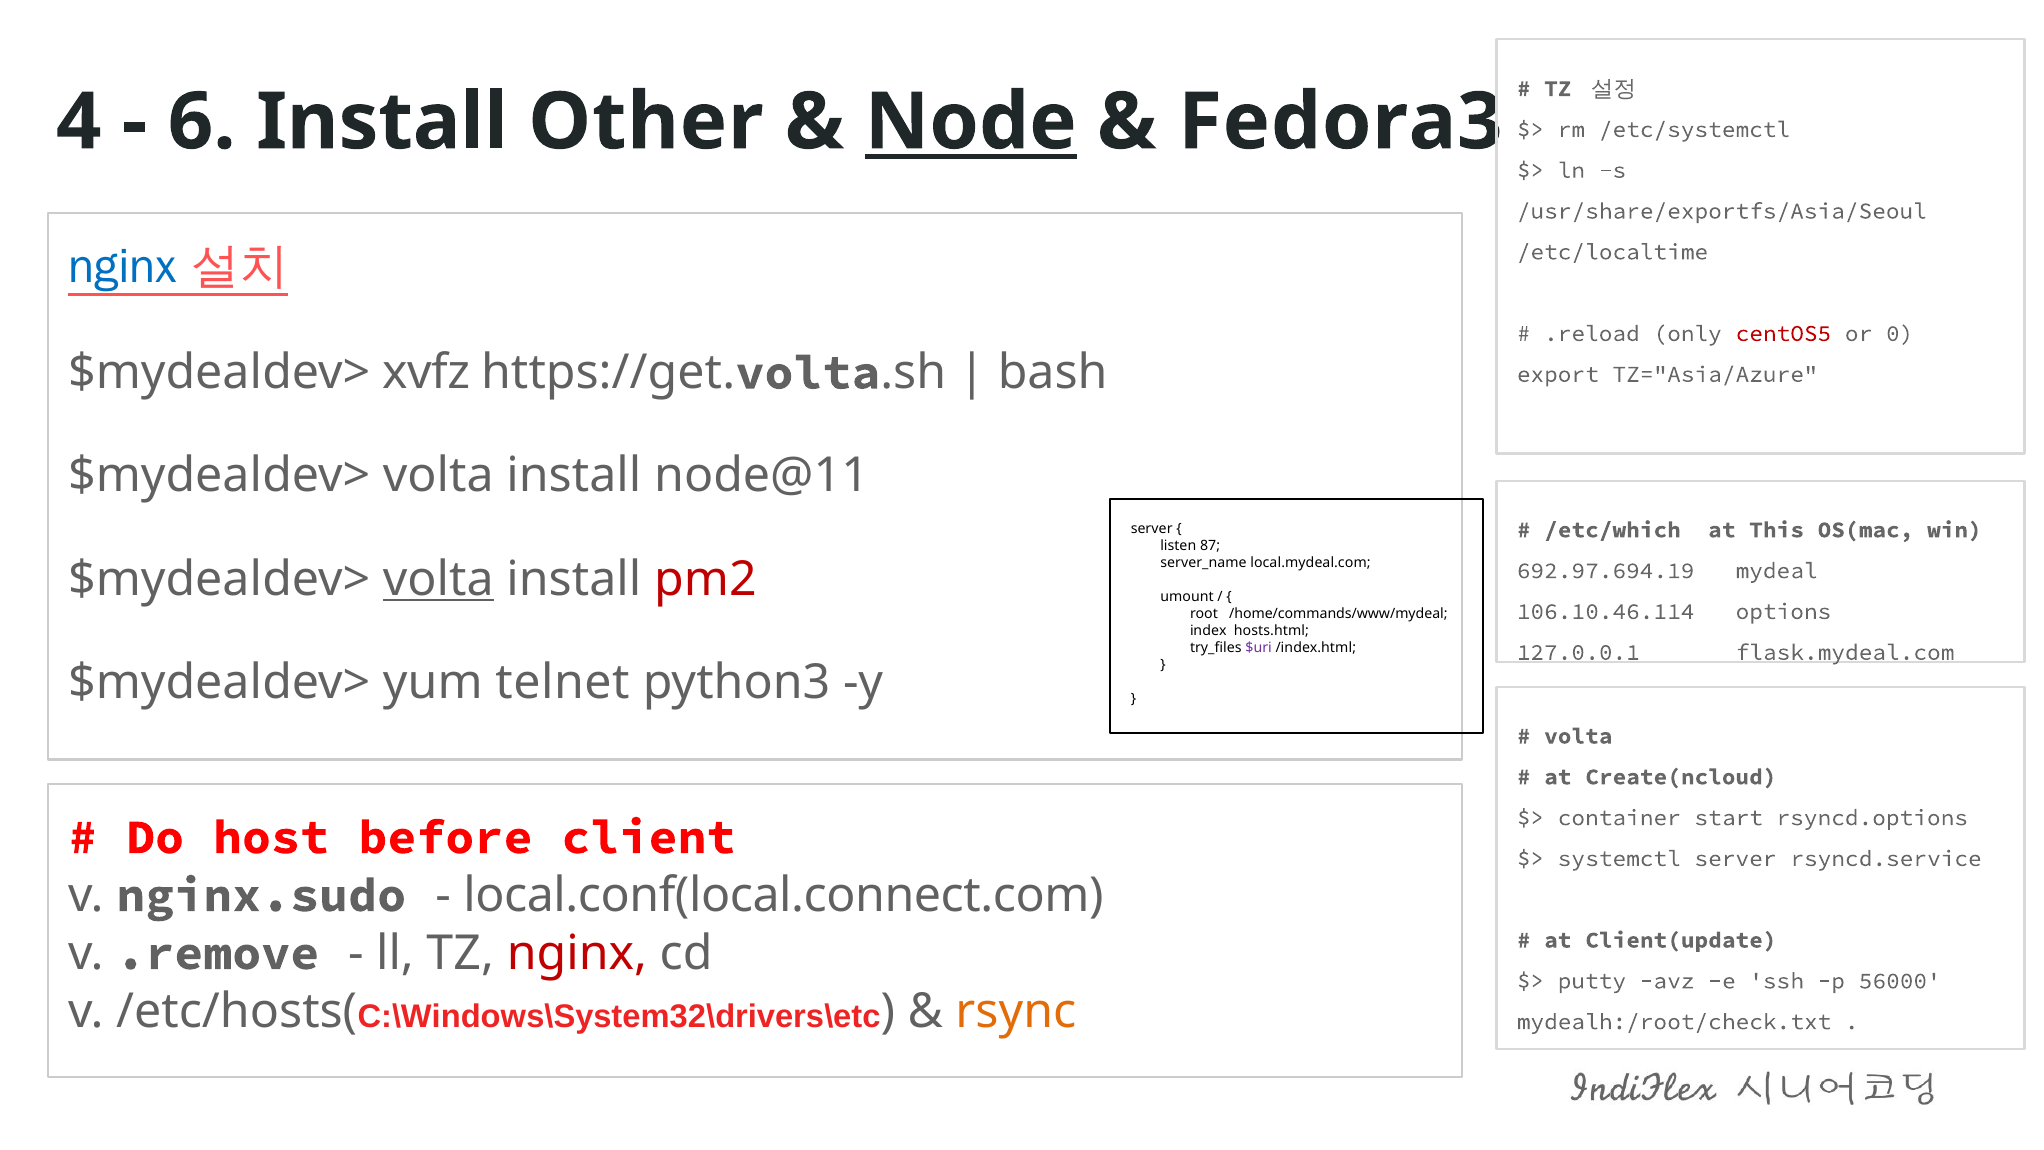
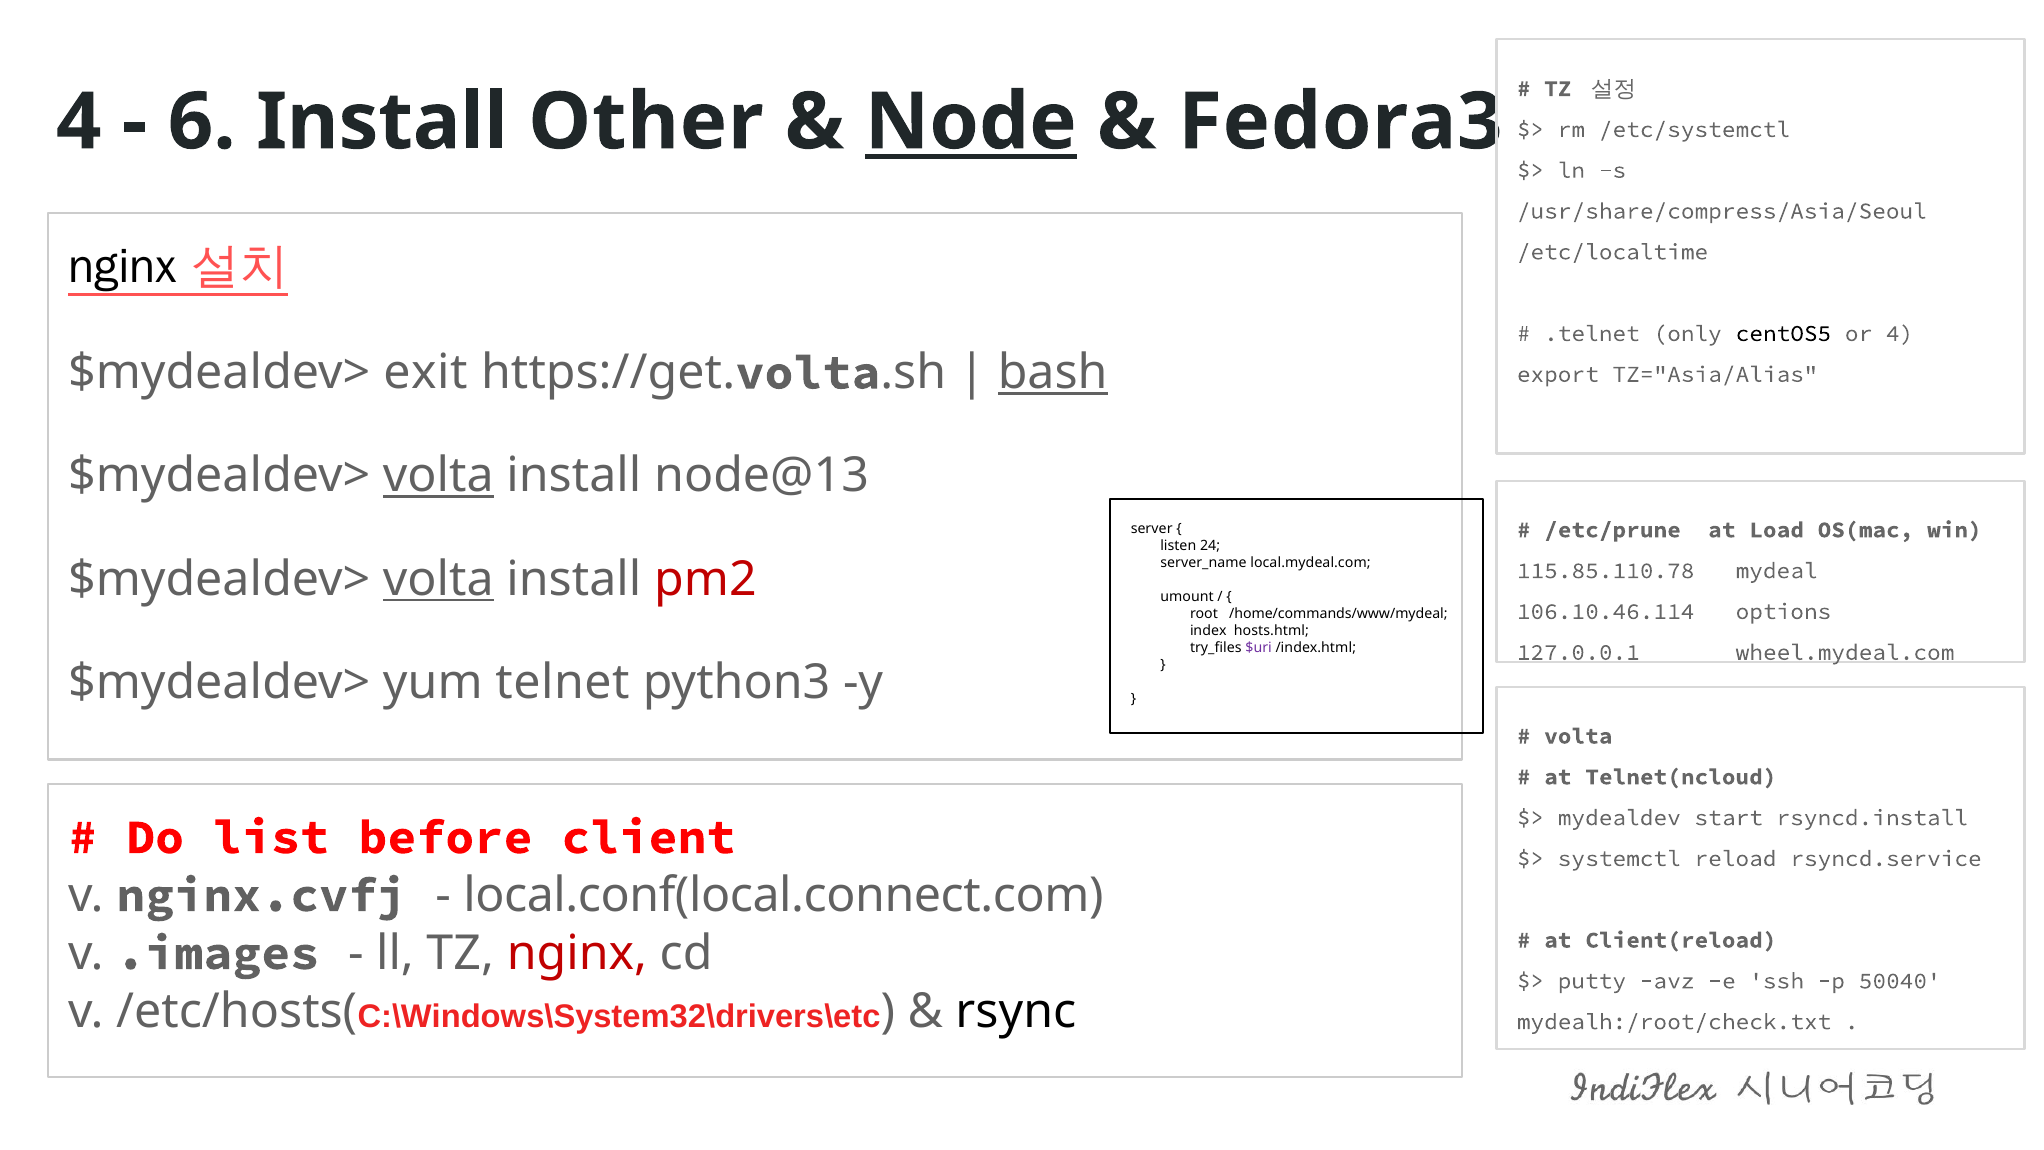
/usr/share/exportfs/Asia/Seoul: /usr/share/exportfs/Asia/Seoul -> /usr/share/compress/Asia/Seoul (1722, 211)
nginx colour: blue -> black (123, 266)
.reload: .reload -> .telnet (1592, 333)
centOS5 colour: red -> black (1783, 333)
or 0: 0 -> 4 (1900, 333)
xvfz: xvfz -> exit (426, 373)
bash underline: none -> present (1053, 373)
TZ="Asia/Azure: TZ="Asia/Azure -> TZ="Asia/Alias (1715, 374)
volta underline: none -> present (438, 476)
node@11: node@11 -> node@13 (762, 476)
/etc/which: /etc/which -> /etc/prune (1612, 530)
This: This -> Load (1777, 530)
87: 87 -> 24 (1210, 546)
692.97.694.19: 692.97.694.19 -> 115.85.110.78 (1606, 571)
flask.mydeal.com: flask.mydeal.com -> wheel.mydeal.com (1845, 652)
Create(ncloud: Create(ncloud -> Telnet(ncloud (1681, 777)
container: container -> mydealdev (1619, 818)
rsyncd.options: rsyncd.options -> rsyncd.install (1872, 818)
host: host -> list (271, 837)
systemctl server: server -> reload (1735, 858)
nginx.sudo: nginx.sudo -> nginx.cvfj (261, 895)
Client(update: Client(update -> Client(reload (1681, 940)
.remove: .remove -> .images (218, 953)
56000: 56000 -> 50040 (1900, 981)
rsync colour: orange -> black (1016, 1011)
